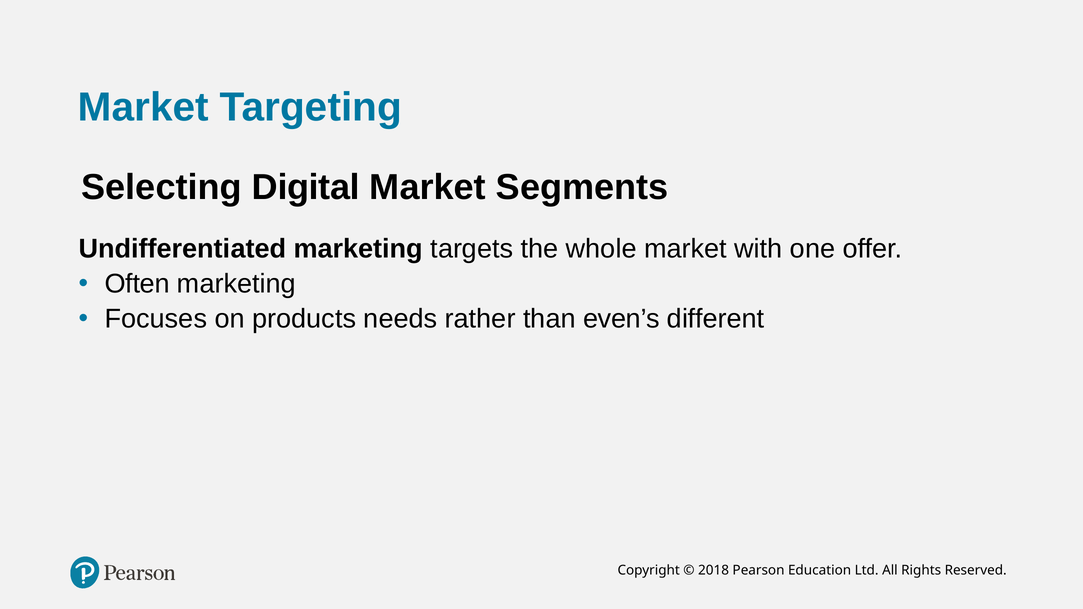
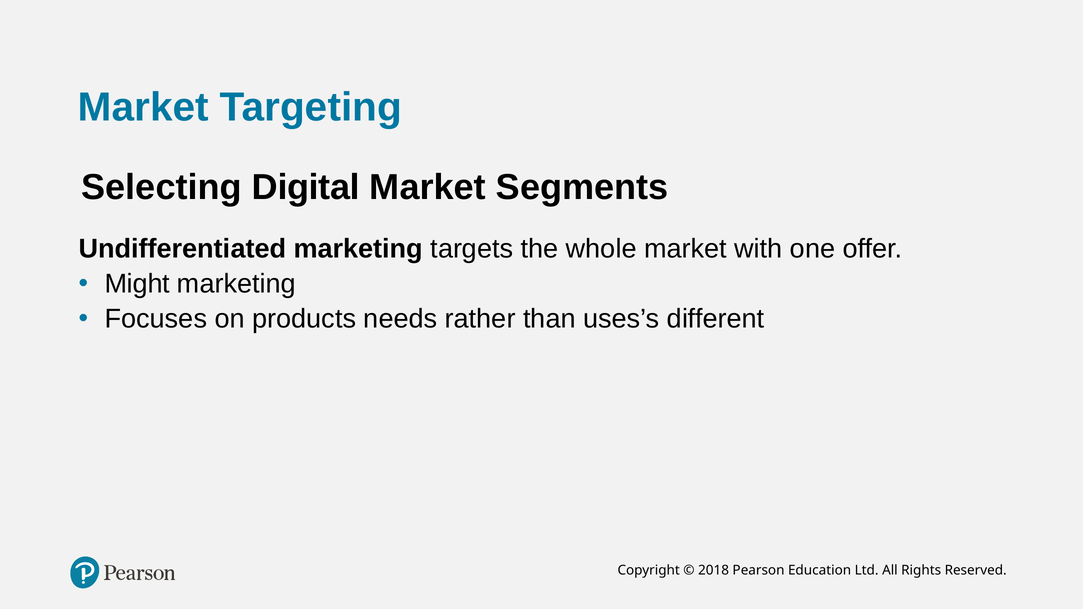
Often: Often -> Might (137, 284)
even’s: even’s -> uses’s (621, 319)
